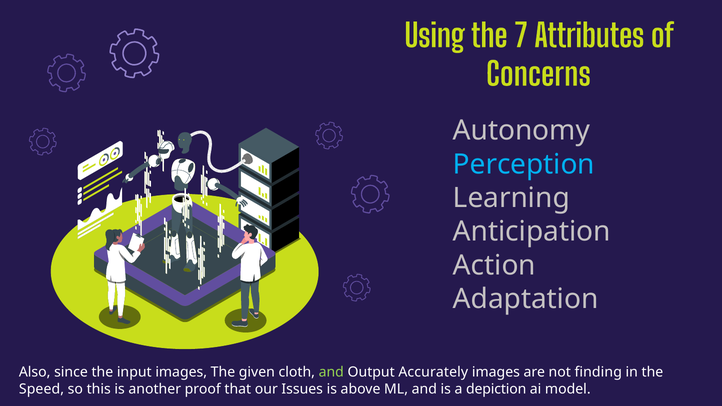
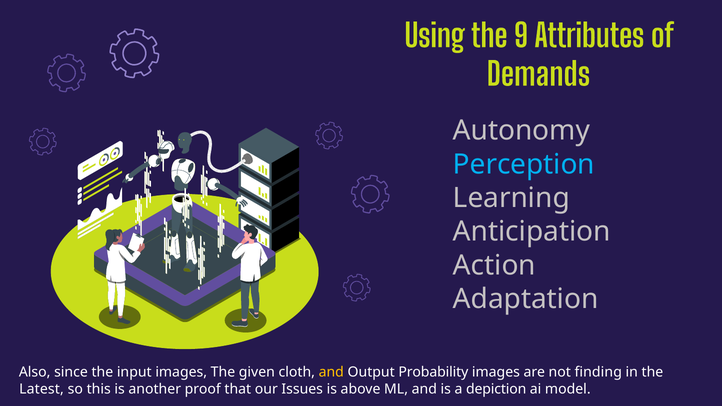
7: 7 -> 9 (521, 37)
Concerns: Concerns -> Demands (539, 75)
and colour: light green -> yellow (331, 372)
Accurately: Accurately -> Probability (433, 372)
Speed: Speed -> Latest (41, 389)
